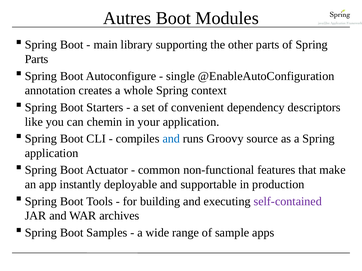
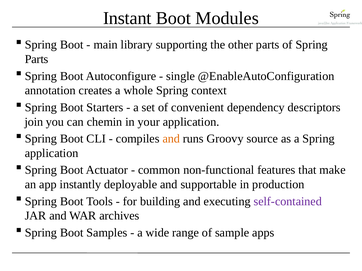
Autres: Autres -> Instant (127, 18)
like: like -> join (34, 122)
and colour: blue -> orange (171, 139)
